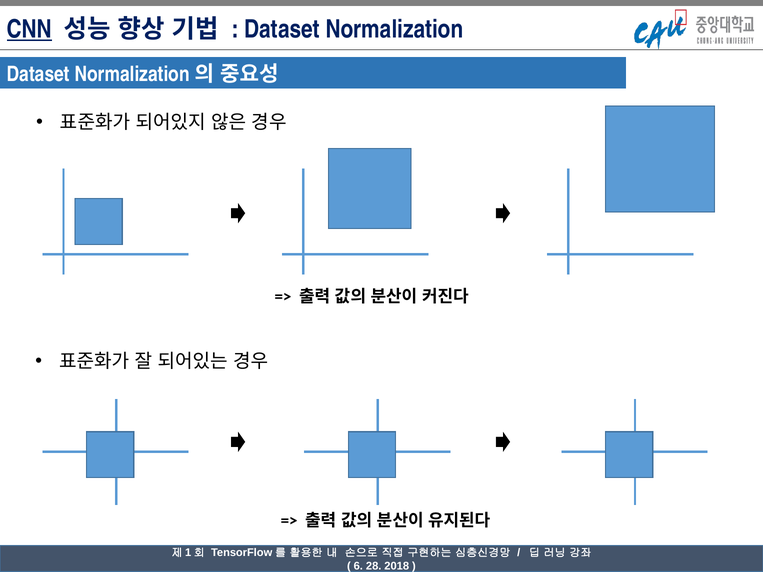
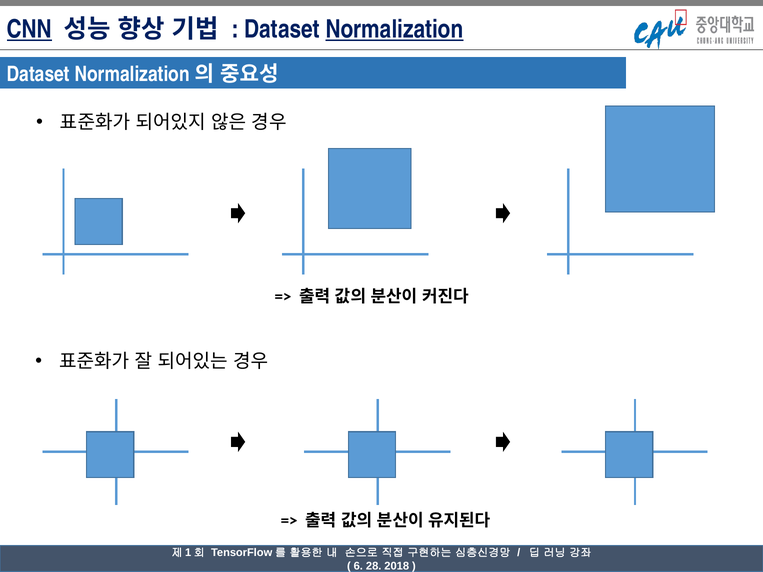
Normalization underline: none -> present (394, 29)
